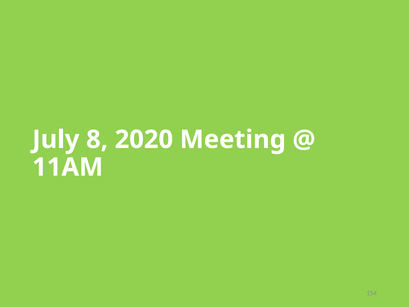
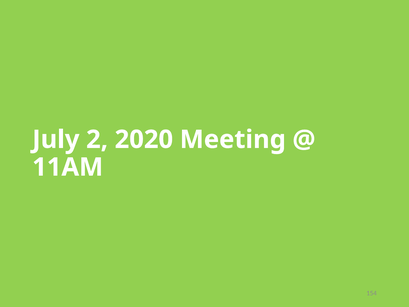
8: 8 -> 2 (97, 139)
